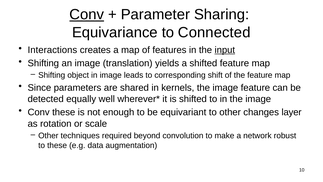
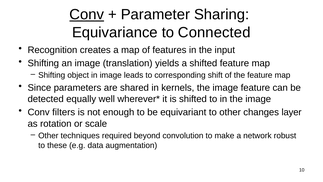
Interactions: Interactions -> Recognition (52, 50)
input underline: present -> none (225, 50)
Conv these: these -> filters (64, 112)
